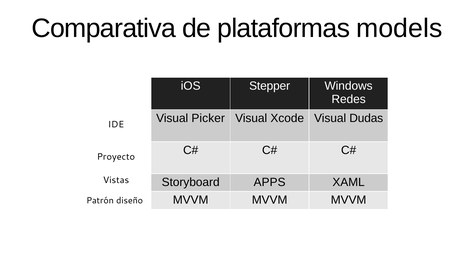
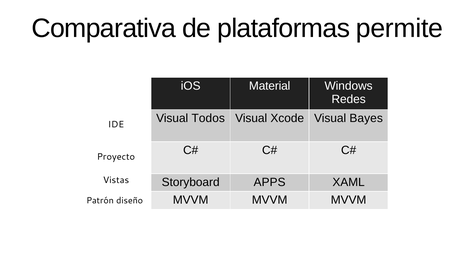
models: models -> permite (399, 28)
Stepper: Stepper -> Material (270, 86)
Picker: Picker -> Todos (208, 118)
Dudas: Dudas -> Bayes (366, 118)
